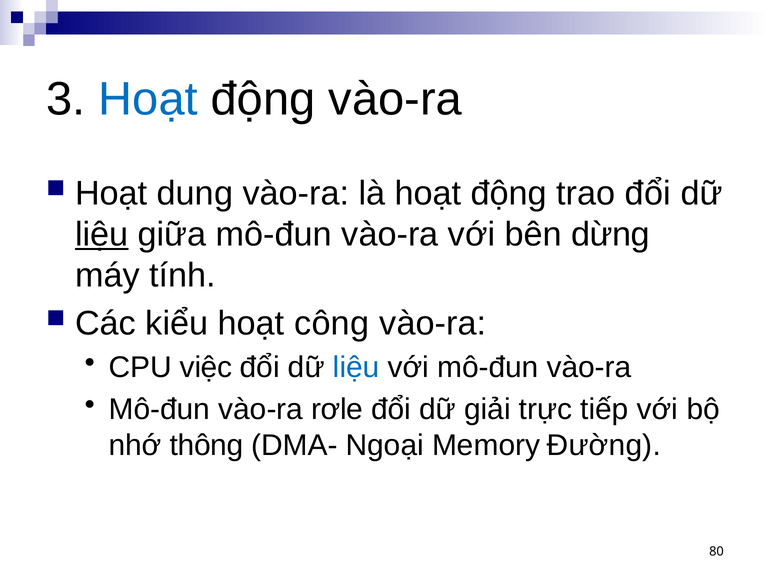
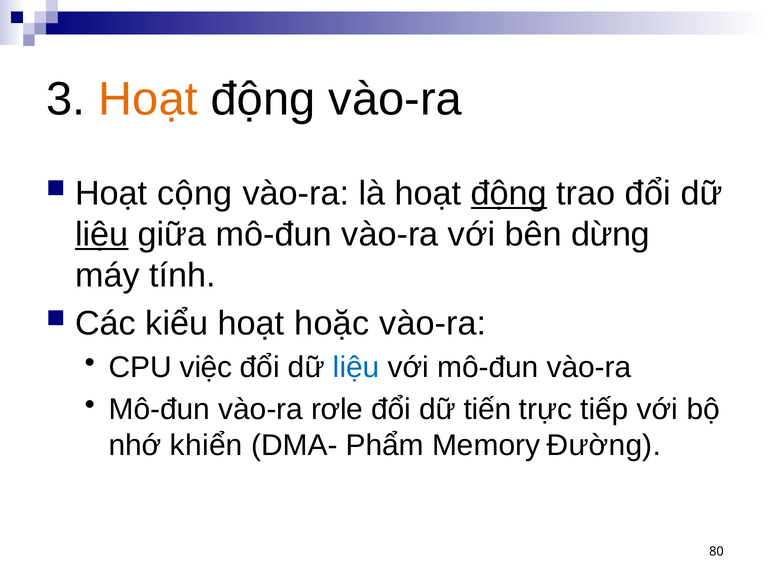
Hoạt colour: blue -> orange (148, 100)
dung: dung -> cộng (195, 194)
động underline: none -> present (509, 194)
công: công -> hoặc (332, 324)
giải: giải -> tiến (488, 410)
thông: thông -> khiển (206, 446)
Ngoại: Ngoại -> Phẩm (385, 446)
